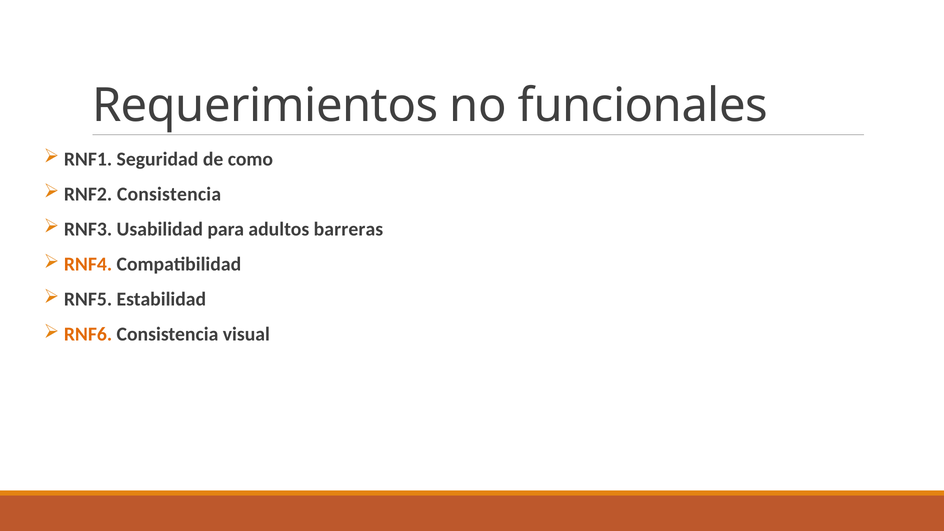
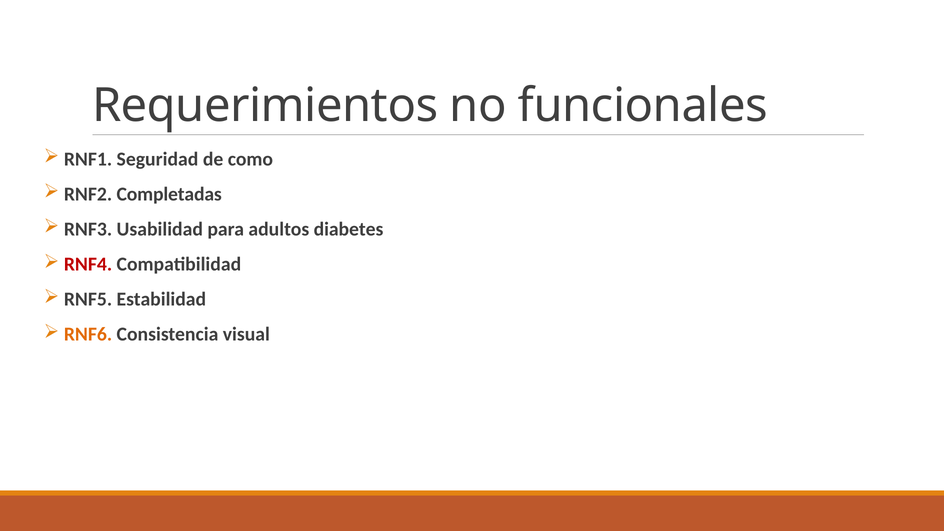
RNF2 Consistencia: Consistencia -> Completadas (169, 194)
barreras: barreras -> diabetes (349, 229)
RNF4 colour: orange -> red (88, 264)
